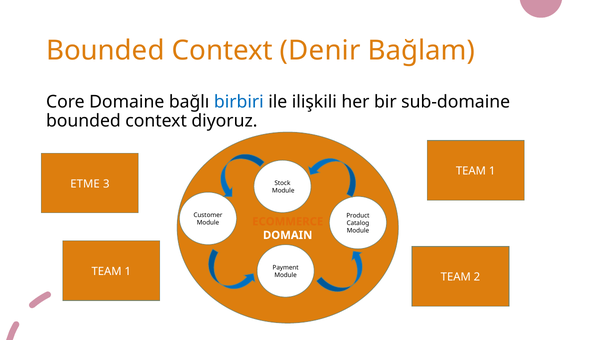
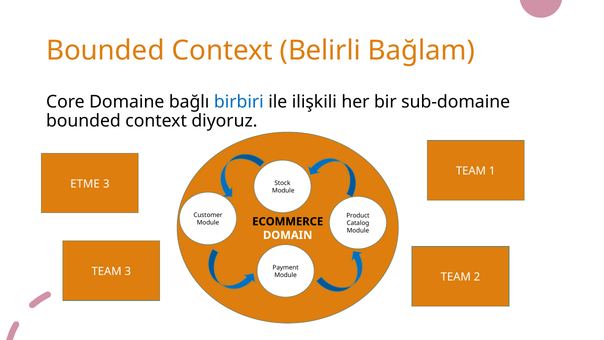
Denir: Denir -> Belirli (320, 51)
ECOMMERCE colour: orange -> black (288, 221)
1: 1 -> 3 (128, 271)
